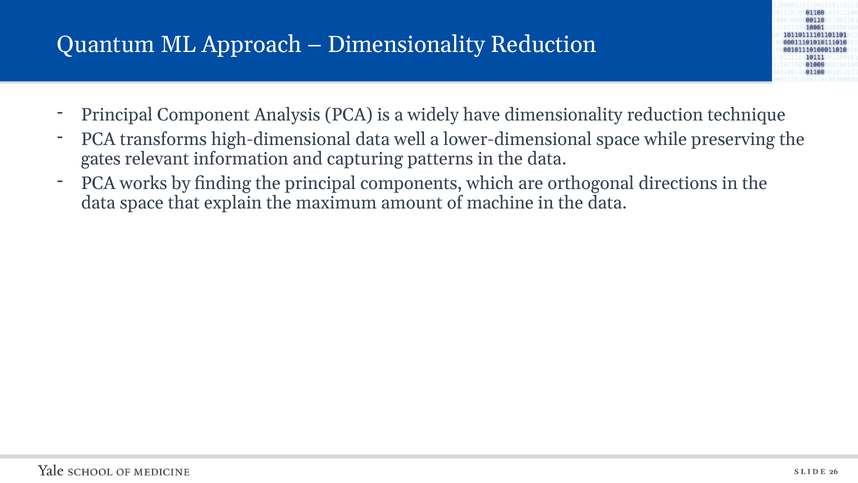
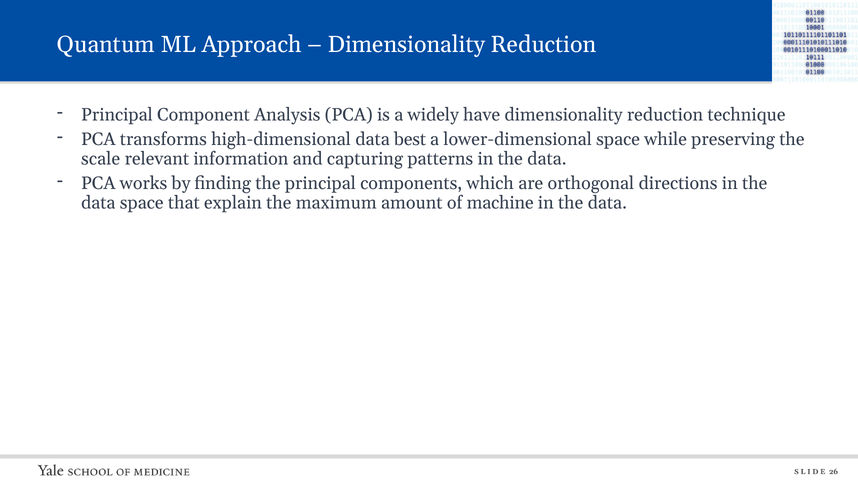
well: well -> best (410, 139)
gates: gates -> scale (101, 159)
